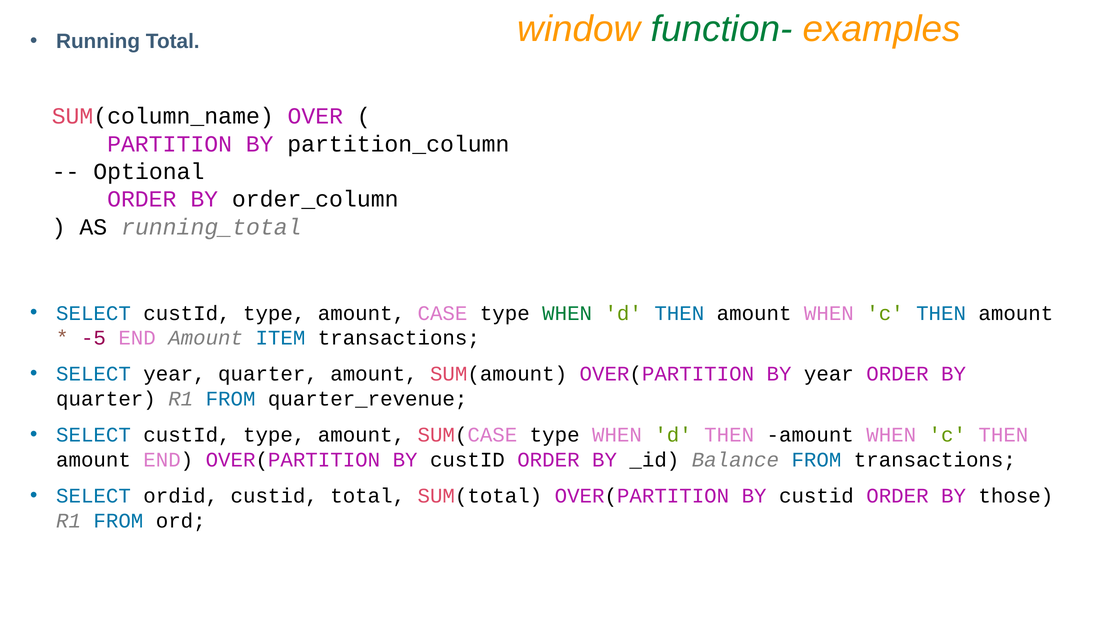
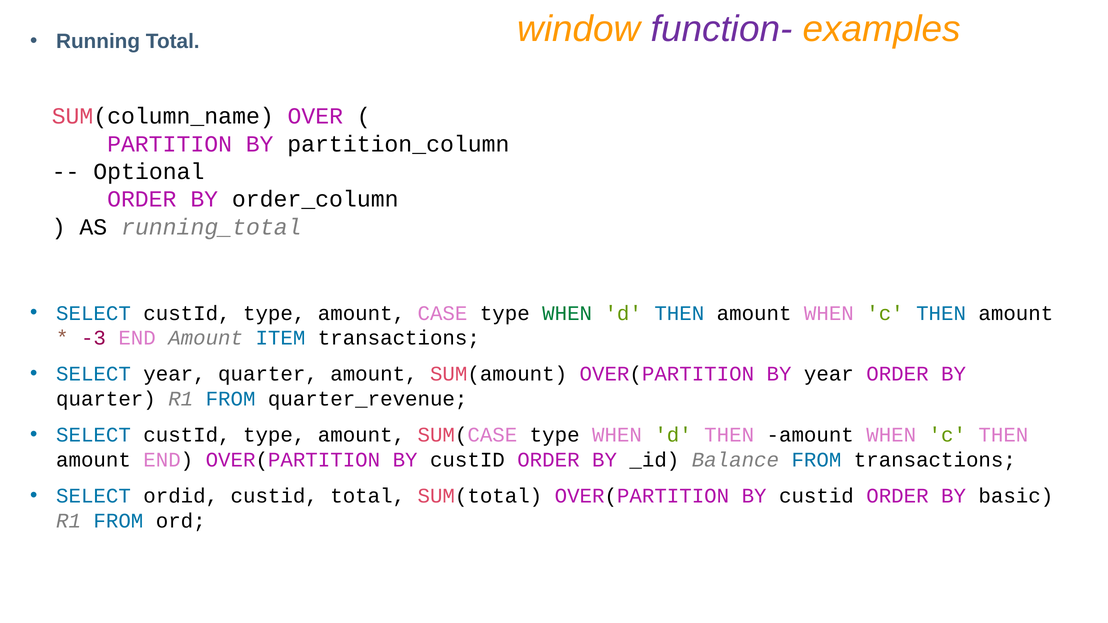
function- colour: green -> purple (722, 29)
-5: -5 -> -3 (93, 338)
those: those -> basic (1016, 496)
